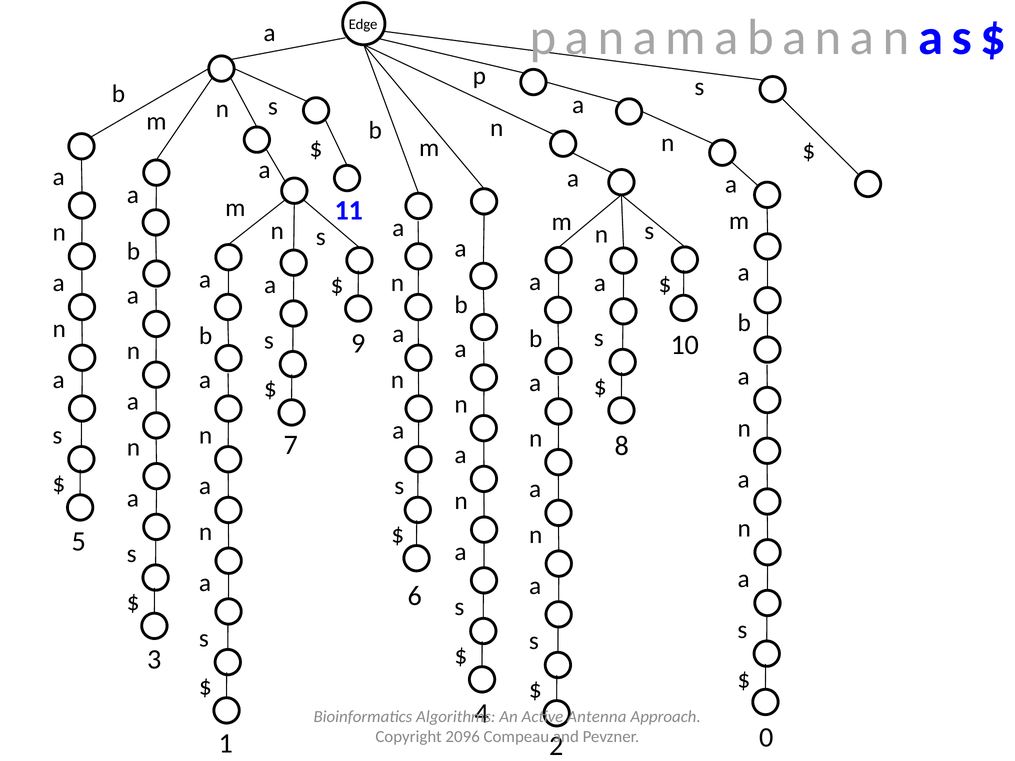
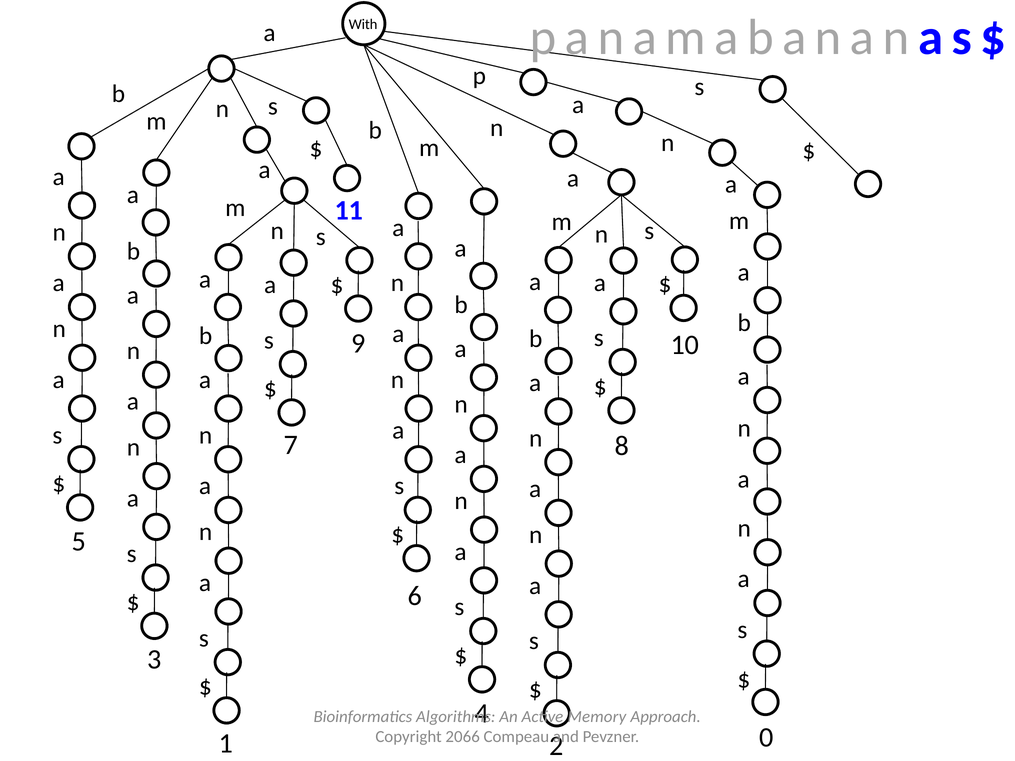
Edge: Edge -> With (363, 24)
Antenna: Antenna -> Memory (597, 717)
2096: 2096 -> 2066 (463, 737)
